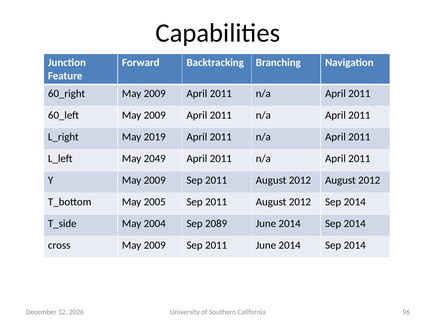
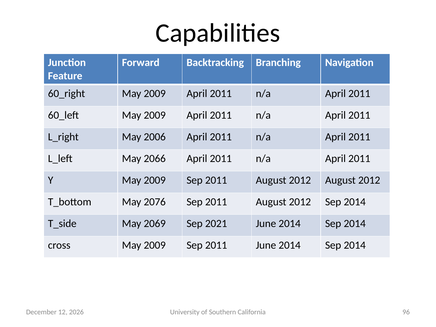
2019: 2019 -> 2006 (155, 137)
2049: 2049 -> 2066 (155, 158)
2005: 2005 -> 2076 (155, 202)
2004: 2004 -> 2069 (155, 223)
2089: 2089 -> 2021 (216, 223)
